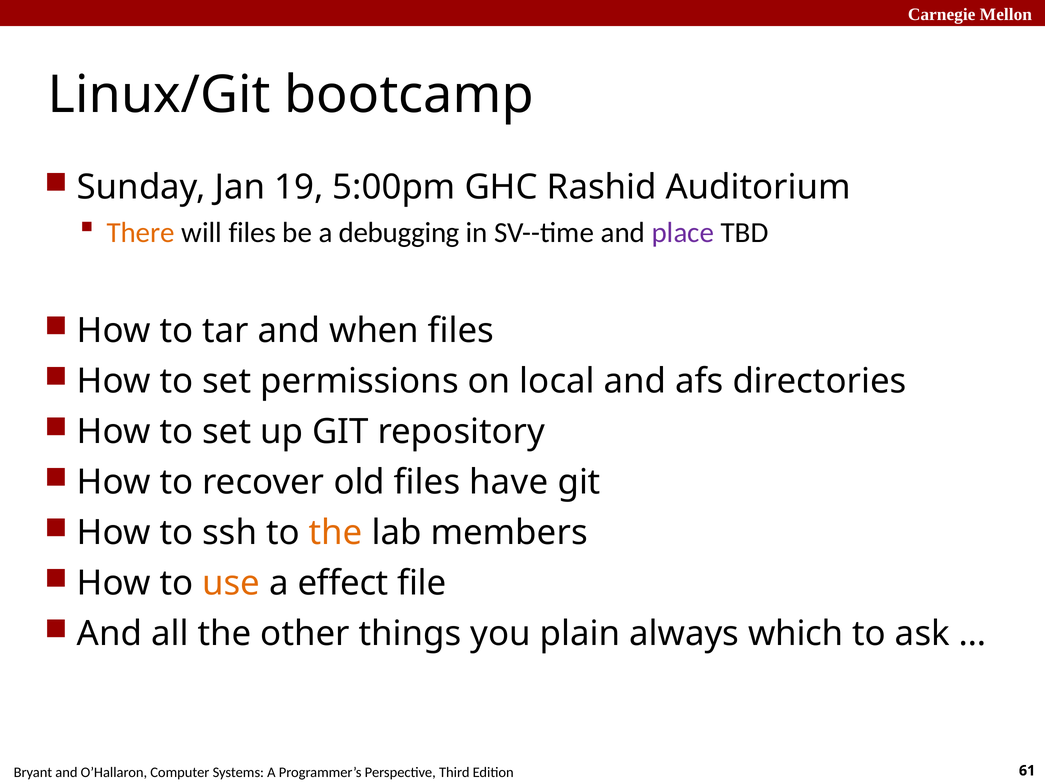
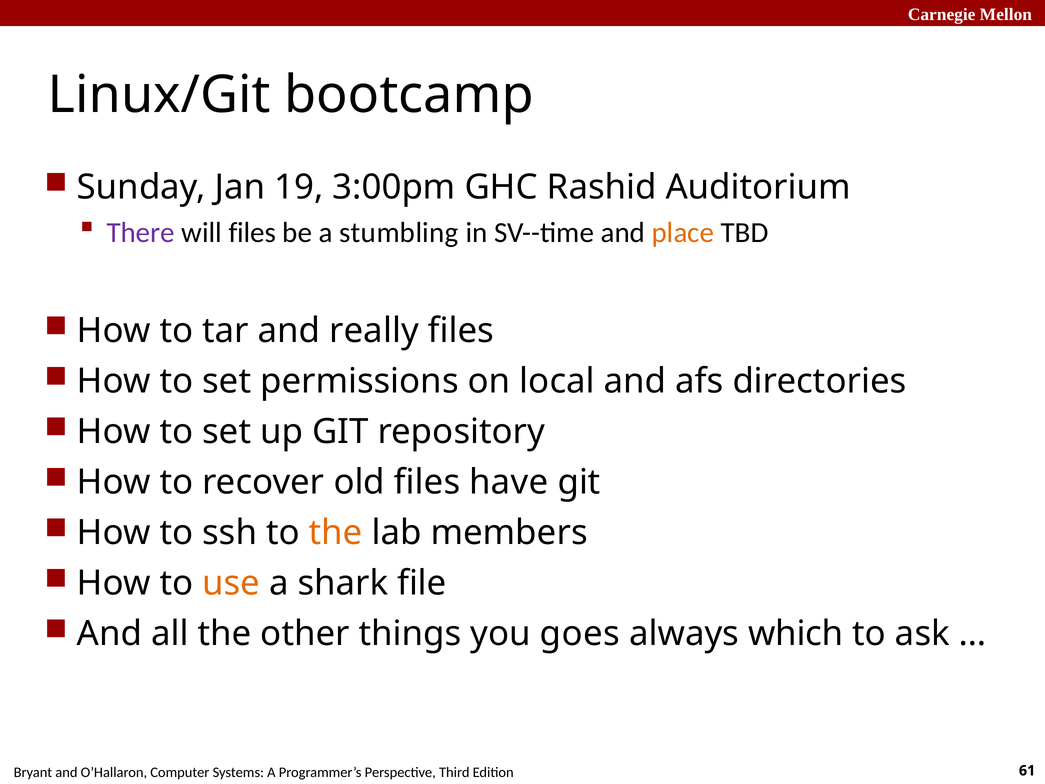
5:00pm: 5:00pm -> 3:00pm (394, 187)
There colour: orange -> purple (141, 233)
debugging: debugging -> stumbling (399, 233)
place colour: purple -> orange (683, 233)
when: when -> really (374, 331)
effect: effect -> shark (343, 583)
plain: plain -> goes (580, 634)
